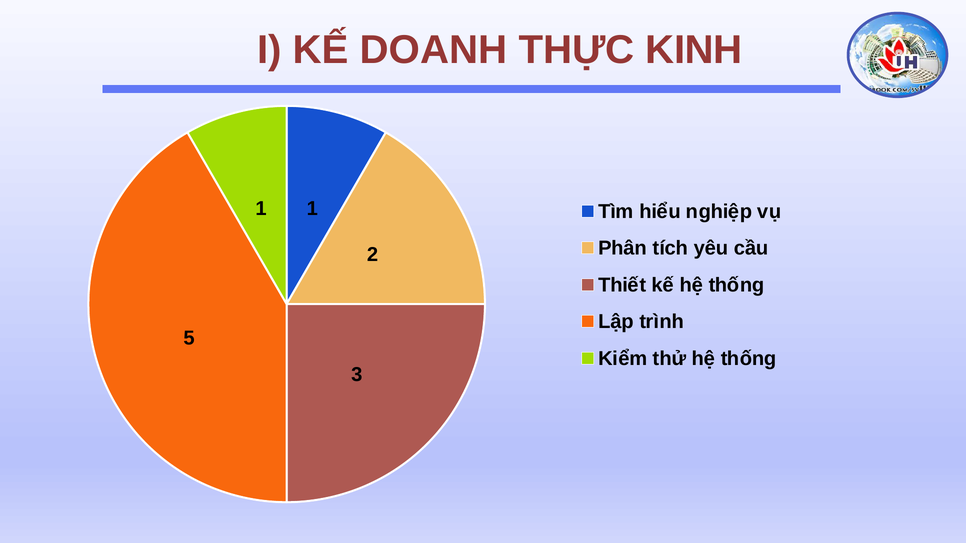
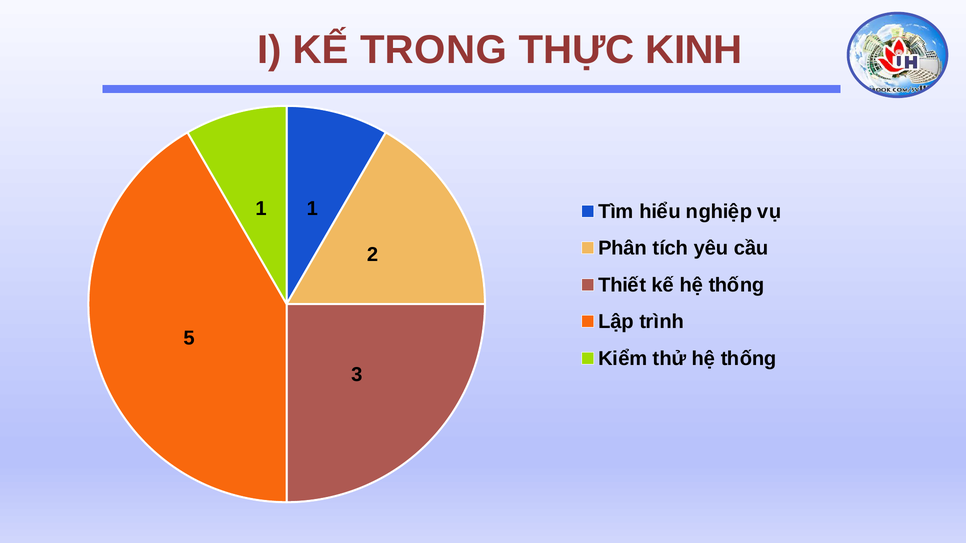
DOANH: DOANH -> TRONG (433, 50)
